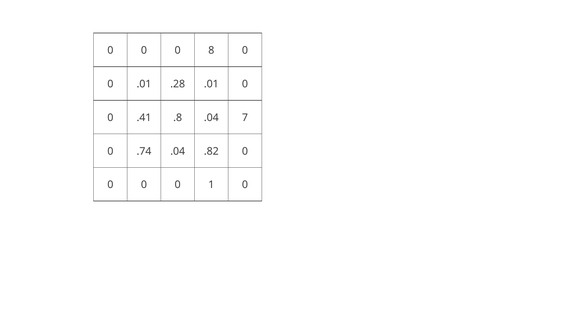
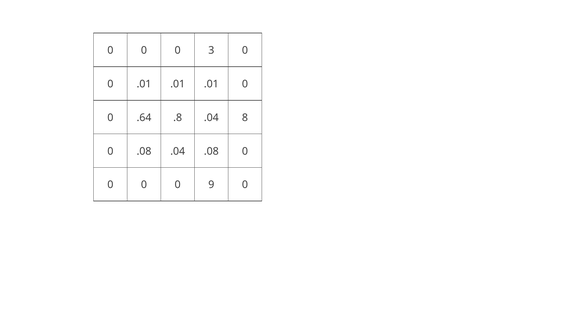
8: 8 -> 3 (211, 51)
0 .01 .28: .28 -> .01 (178, 84)
.41: .41 -> .64 (144, 118)
7: 7 -> 8 (245, 118)
0 .74: .74 -> .08 (144, 152)
.04 .82: .82 -> .08 (211, 152)
1: 1 -> 9 (211, 185)
